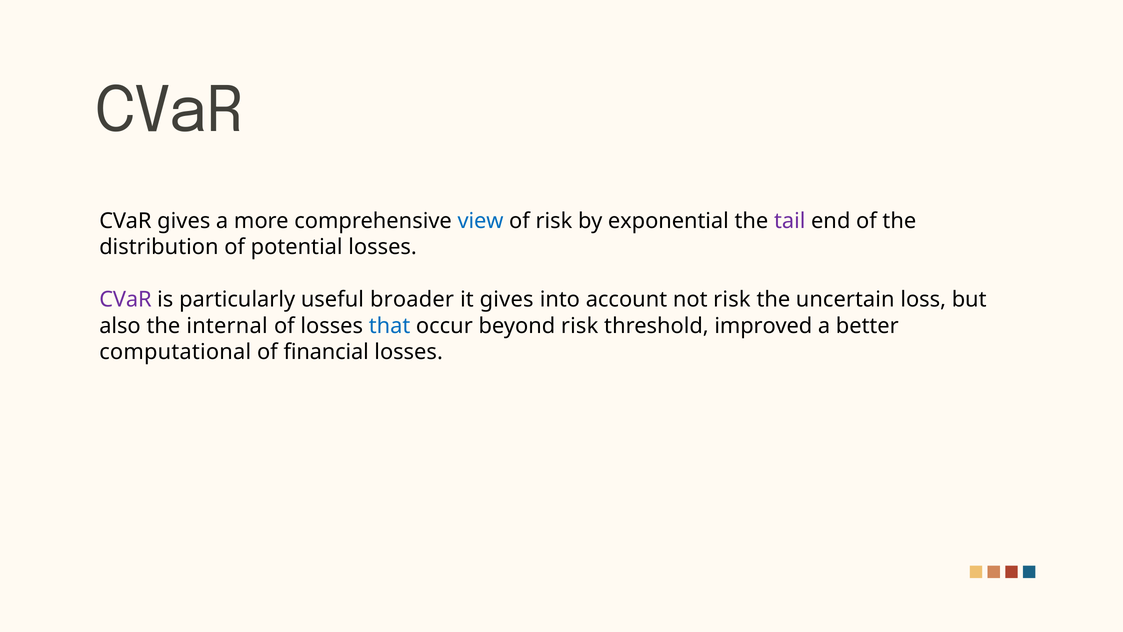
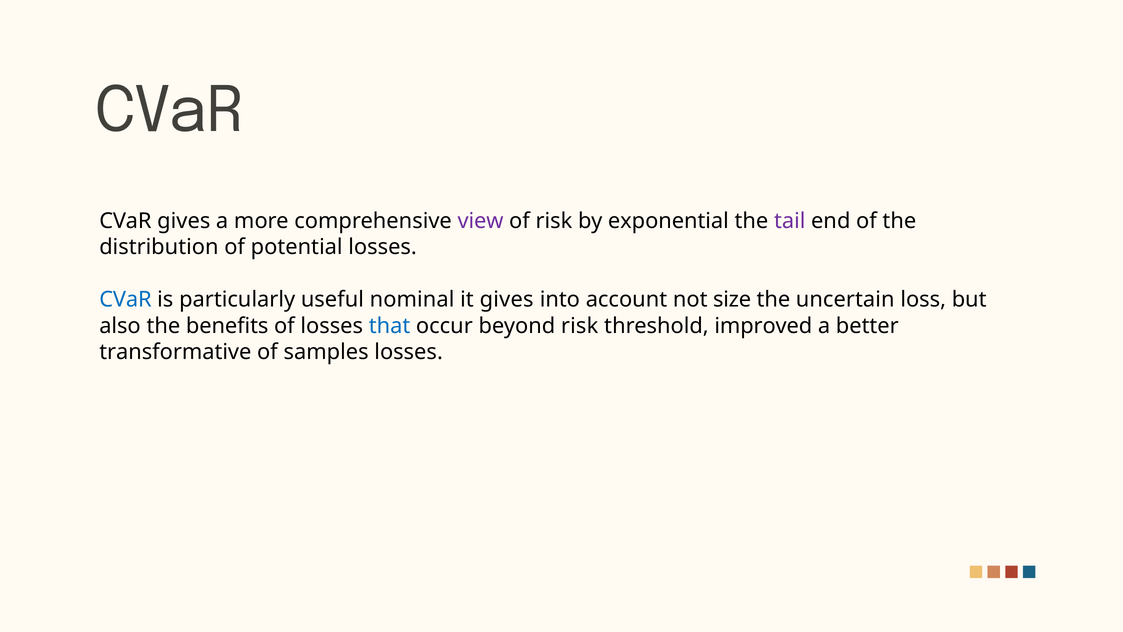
view colour: blue -> purple (481, 221)
CVaR colour: purple -> blue (125, 300)
broader: broader -> nominal (412, 300)
not risk: risk -> size (732, 300)
internal: internal -> benefits (227, 326)
computational: computational -> transformative (175, 352)
financial: financial -> samples (326, 352)
